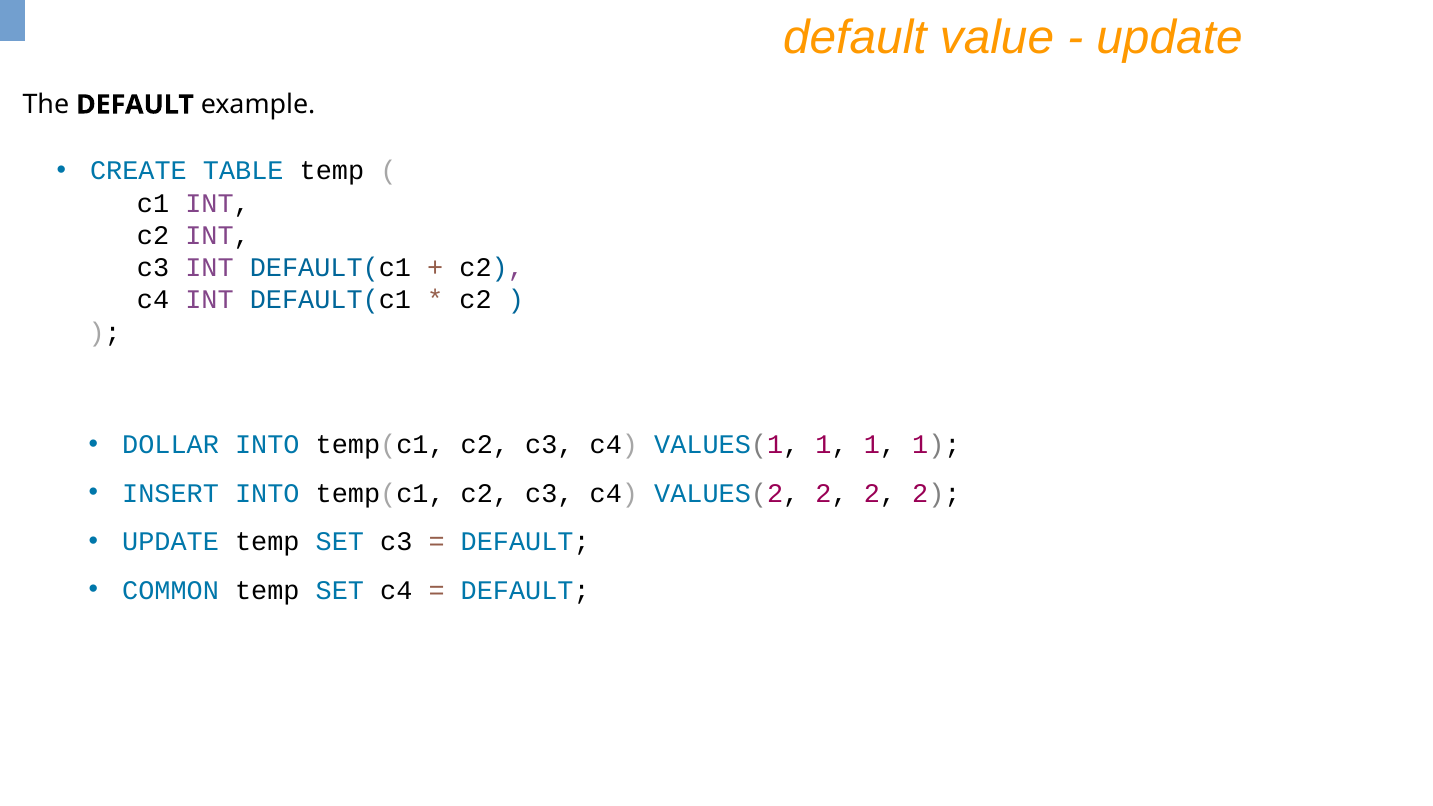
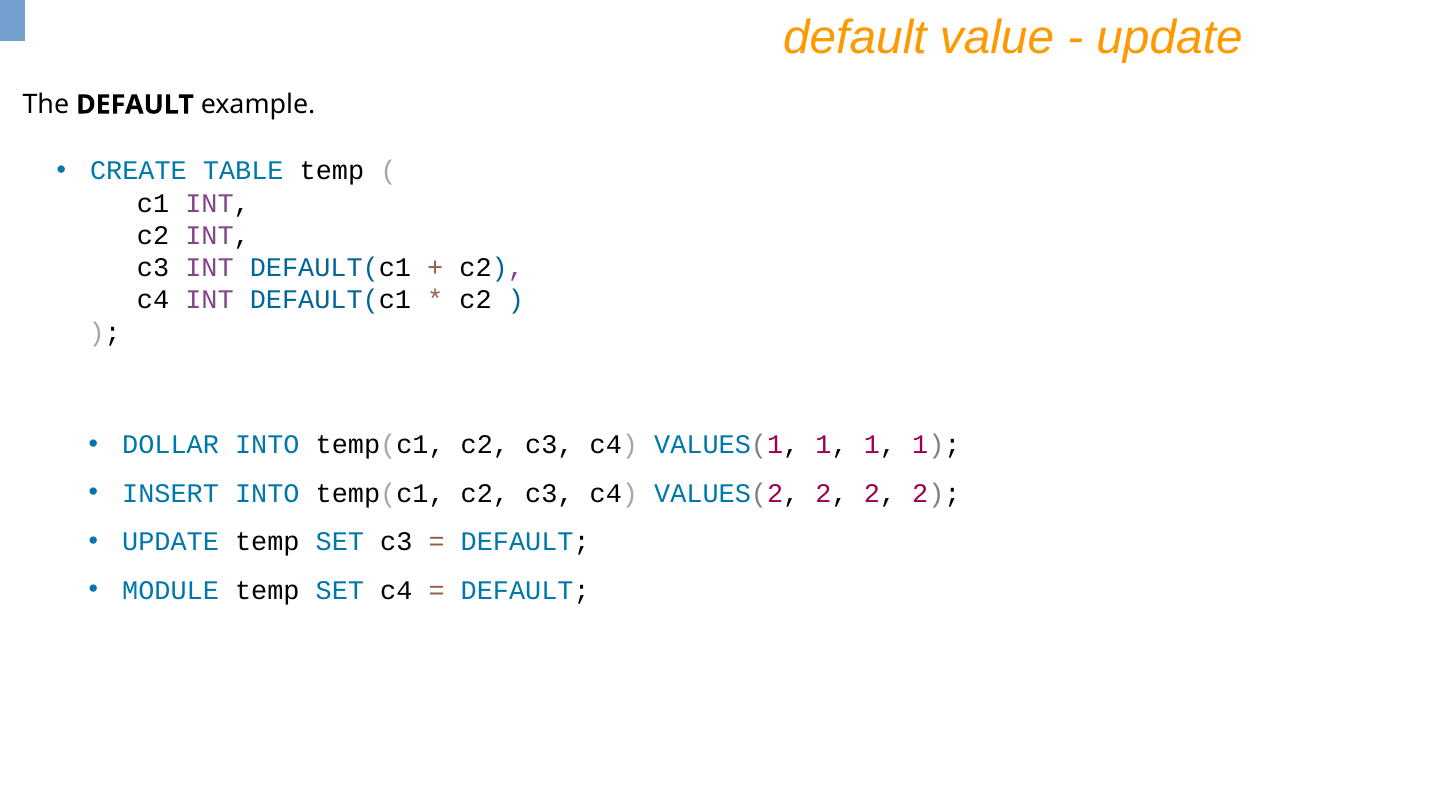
COMMON: COMMON -> MODULE (171, 590)
